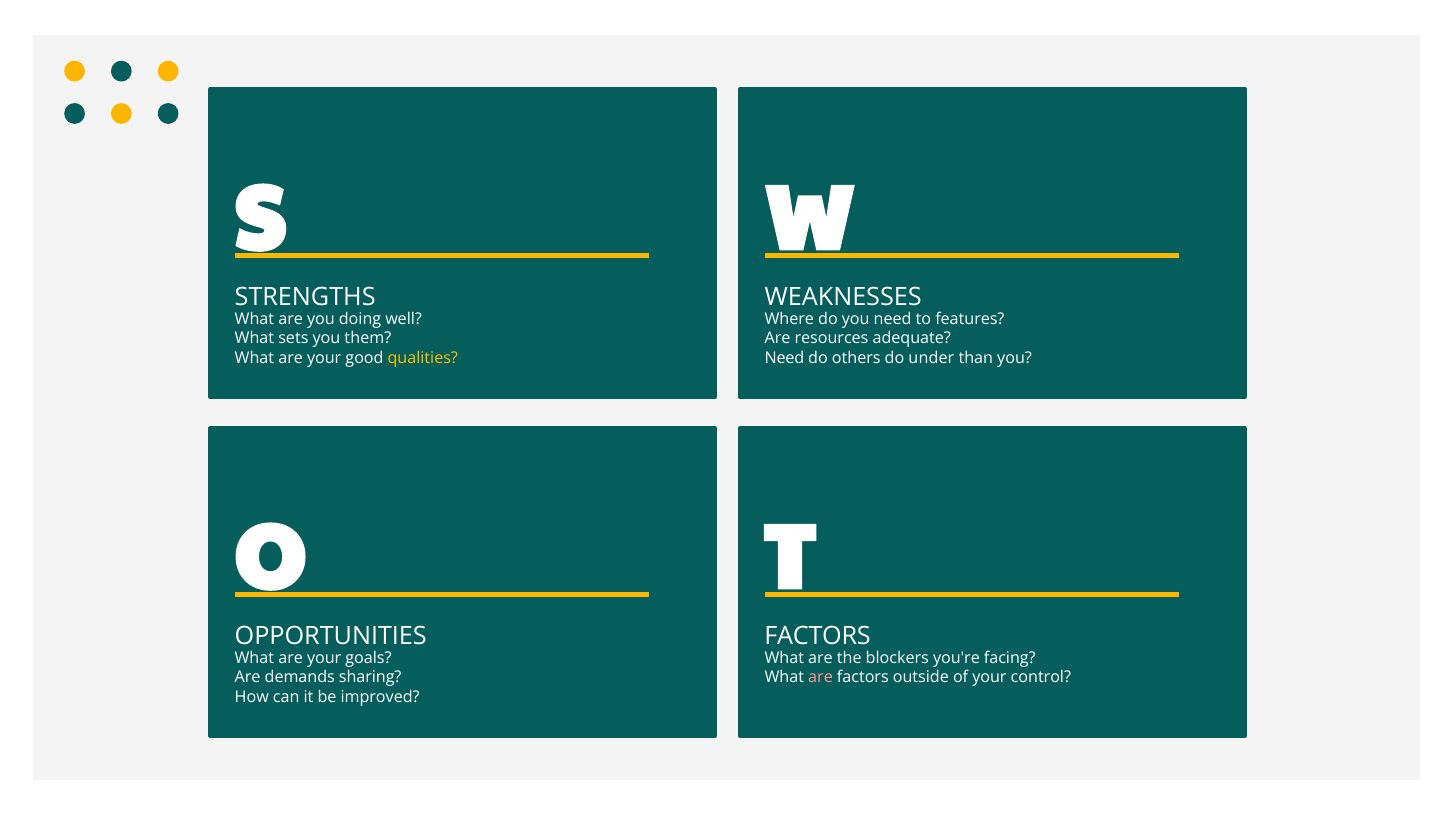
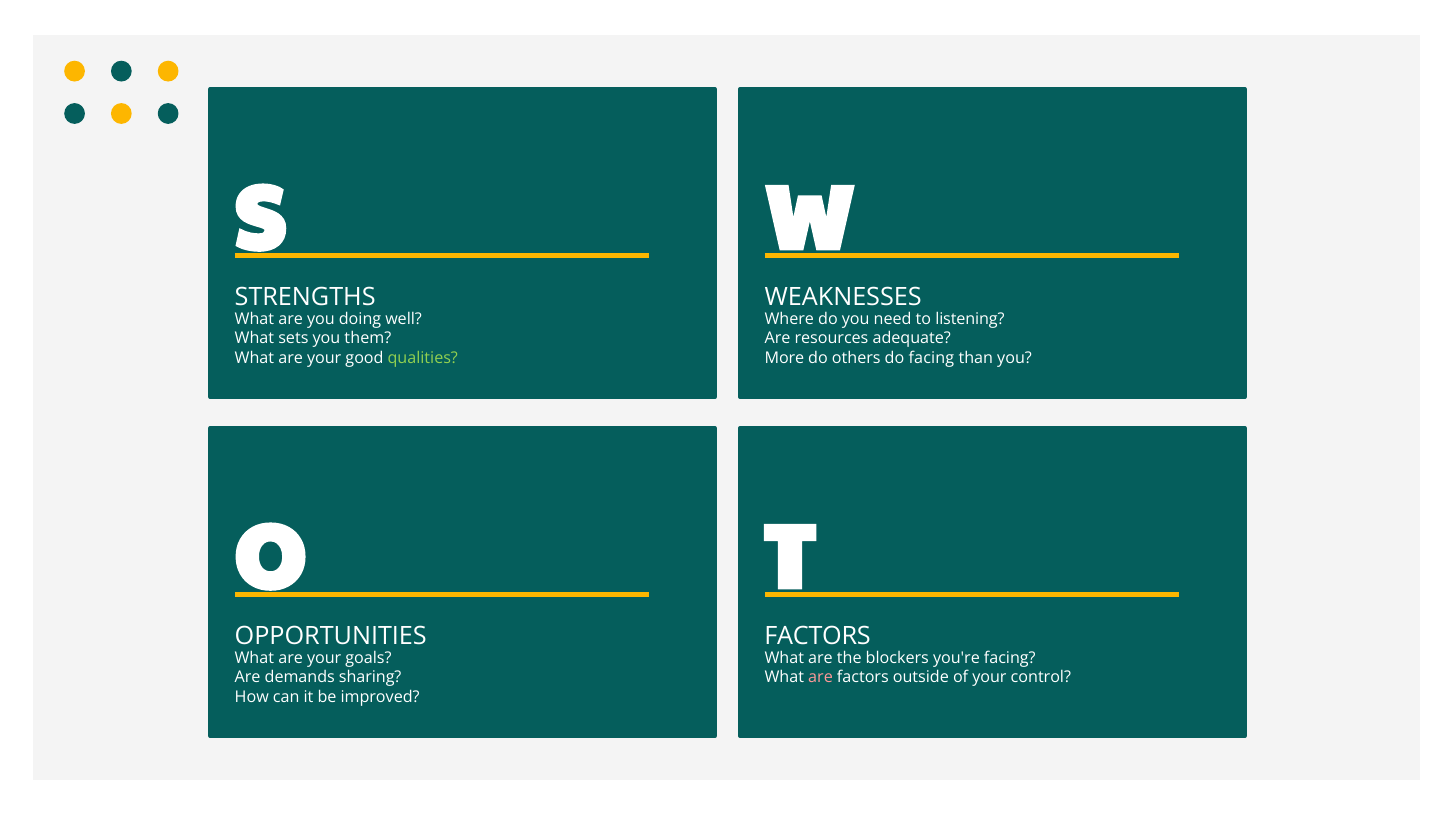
features: features -> listening (970, 319)
qualities colour: yellow -> light green (423, 358)
Need: Need -> More (784, 358)
do under: under -> facing (931, 358)
